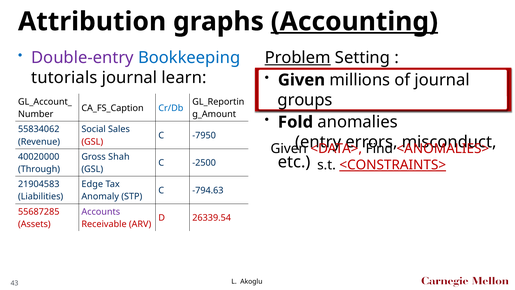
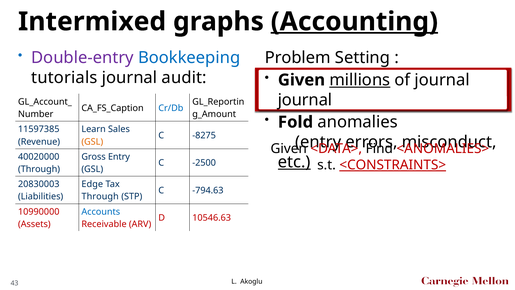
Attribution: Attribution -> Intermixed (92, 22)
Problem underline: present -> none (298, 58)
learn: learn -> audit (184, 78)
millions underline: none -> present (360, 80)
groups: groups -> journal (305, 100)
55834062: 55834062 -> 11597385 (39, 129)
Social: Social -> Learn (94, 129)
-7950: -7950 -> -8275 (204, 135)
GSL colour: red -> orange (92, 142)
Gross Shah: Shah -> Entry (119, 157)
etc underline: none -> present (294, 162)
21904583: 21904583 -> 20830003 (39, 184)
Anomaly: Anomaly -> Through (100, 196)
55687285: 55687285 -> 10990000 (39, 212)
Accounts colour: purple -> blue (101, 212)
26339.54: 26339.54 -> 10546.63 (212, 218)
